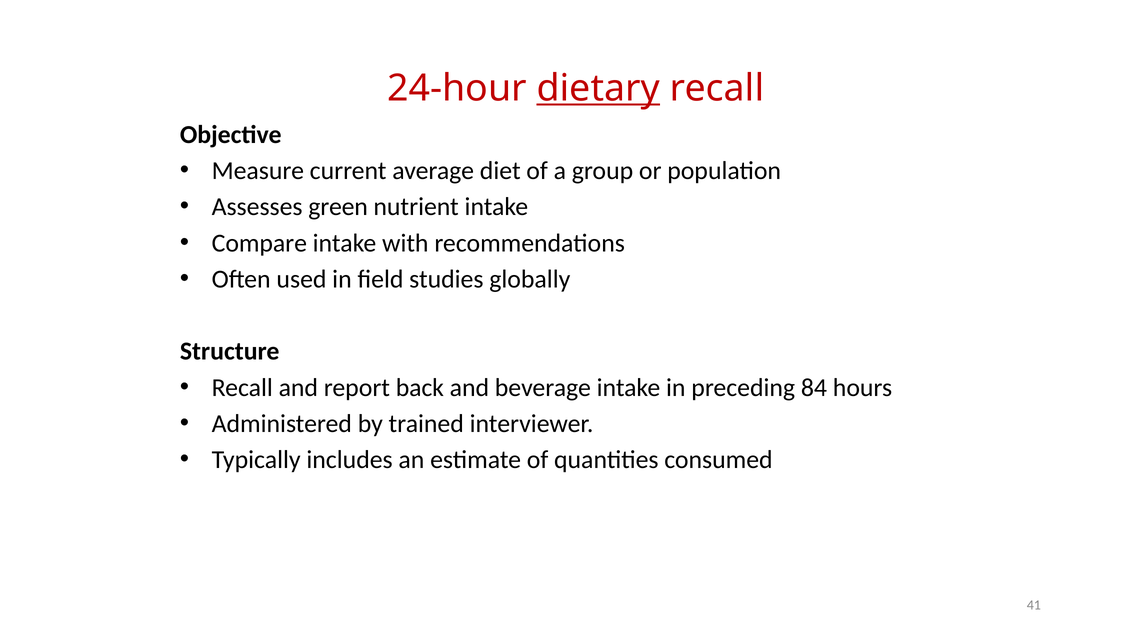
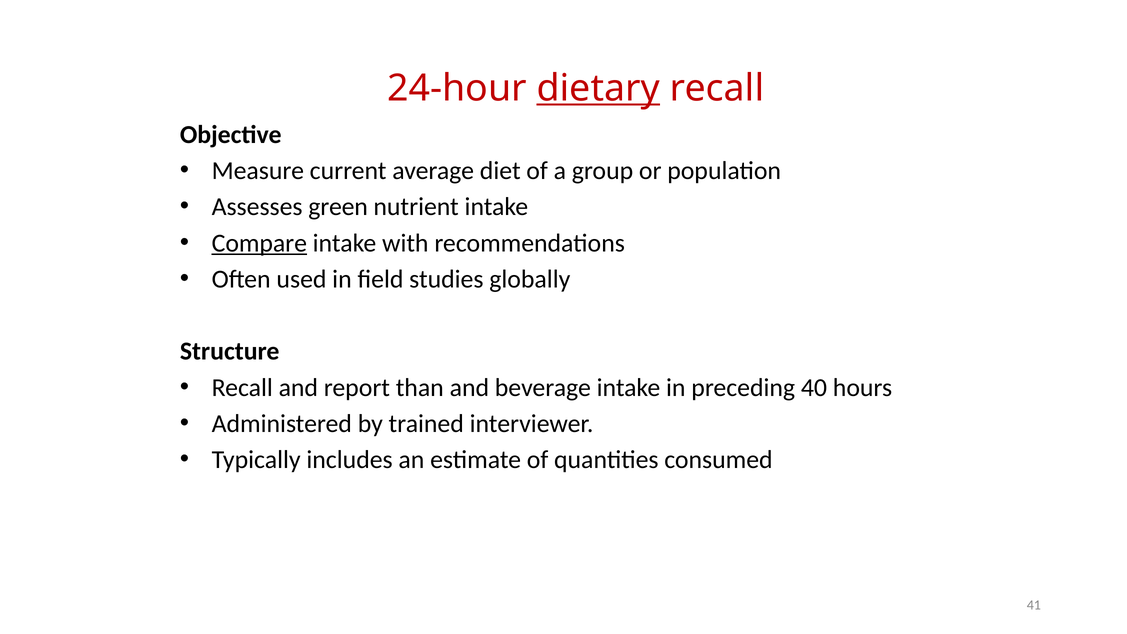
Compare underline: none -> present (259, 243)
back: back -> than (420, 388)
84: 84 -> 40 (814, 388)
